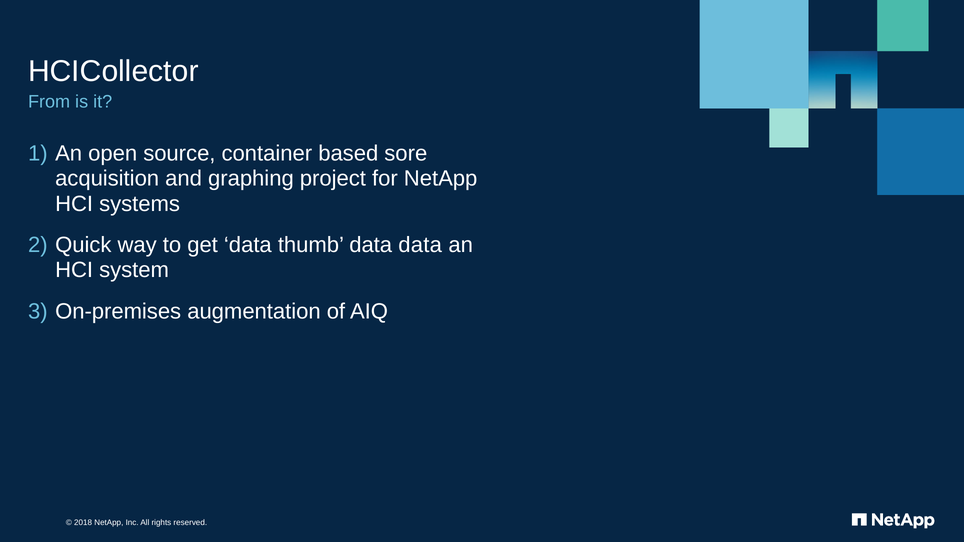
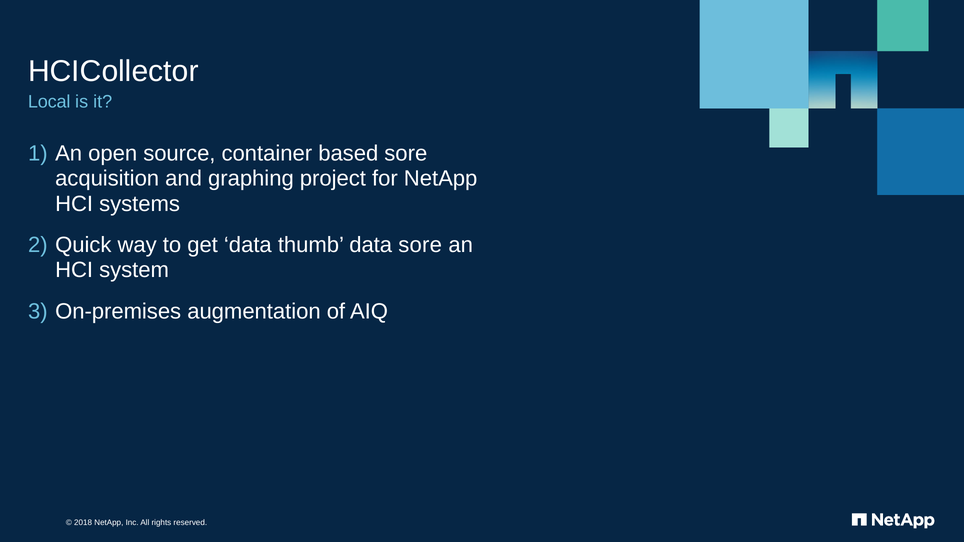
From: From -> Local (49, 102)
data data: data -> sore (420, 245)
